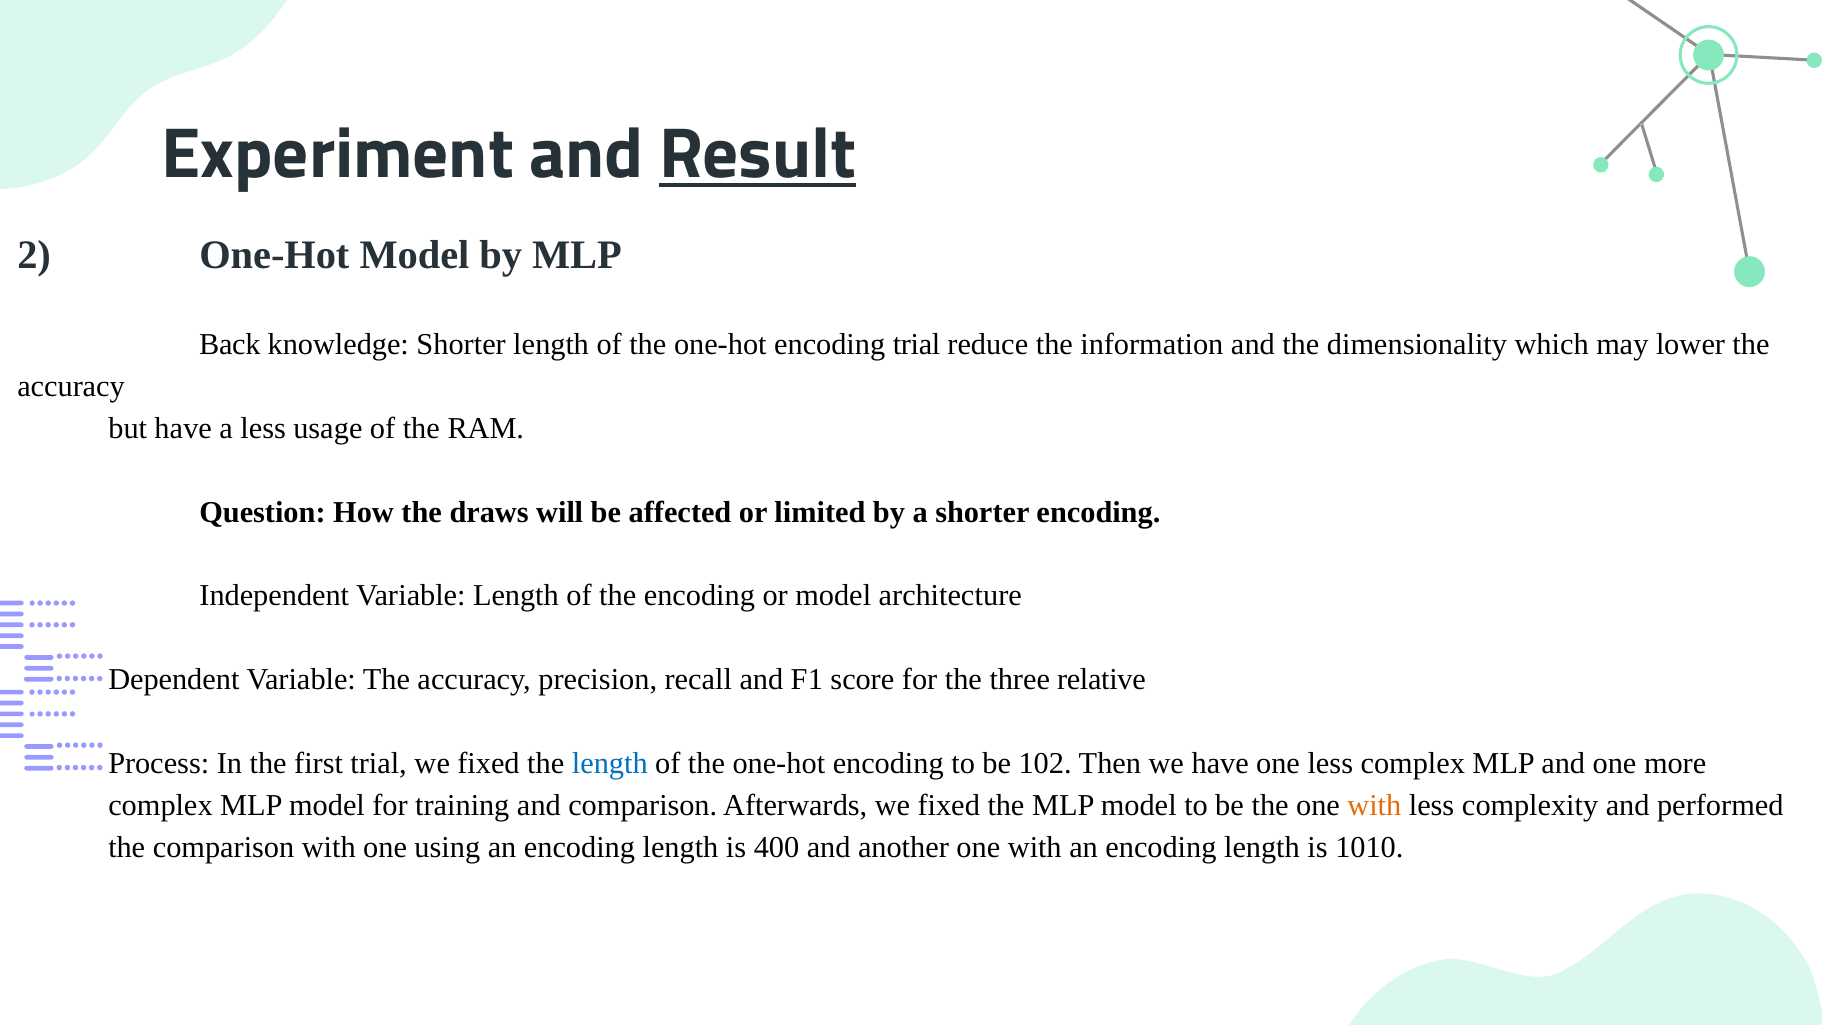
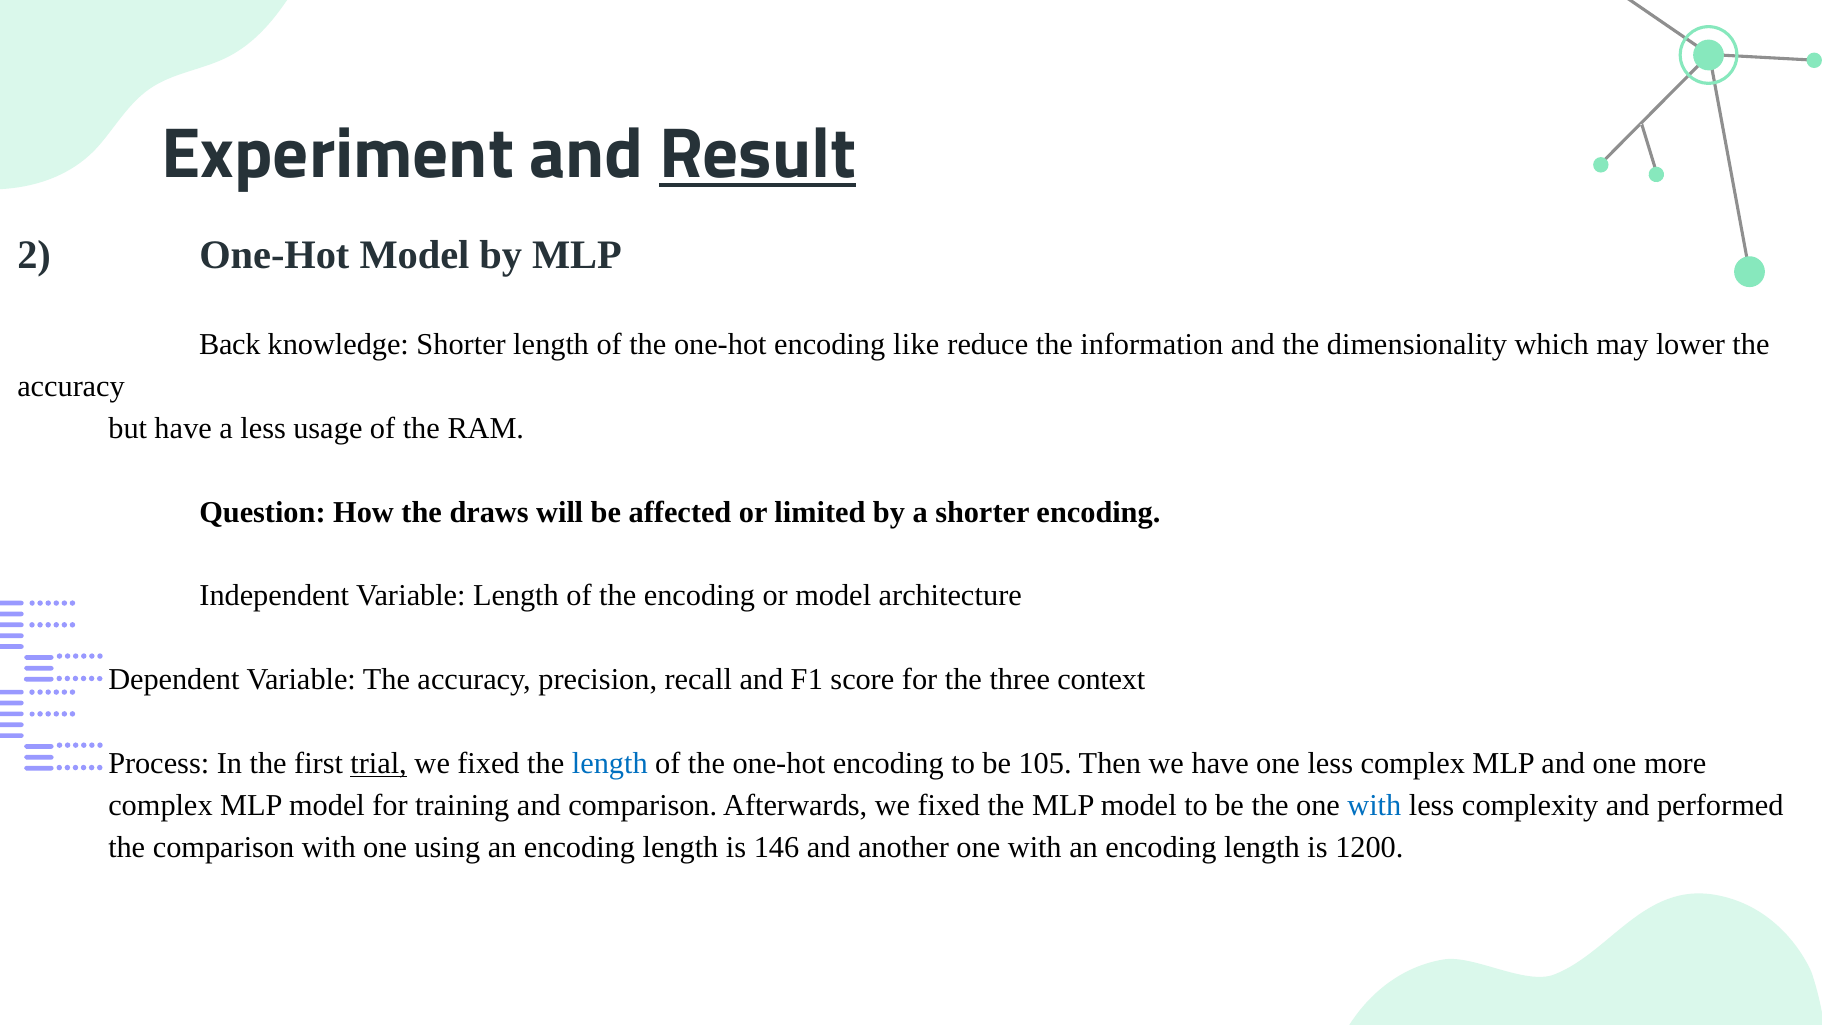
encoding trial: trial -> like (916, 344)
relative: relative -> context (1101, 680)
trial underline: none -> present (379, 763)
102: 102 -> 105 (1045, 763)
with colour: orange -> blue (1374, 805)
400: 400 -> 146 (777, 847)
1010: 1010 -> 1200 (1369, 847)
